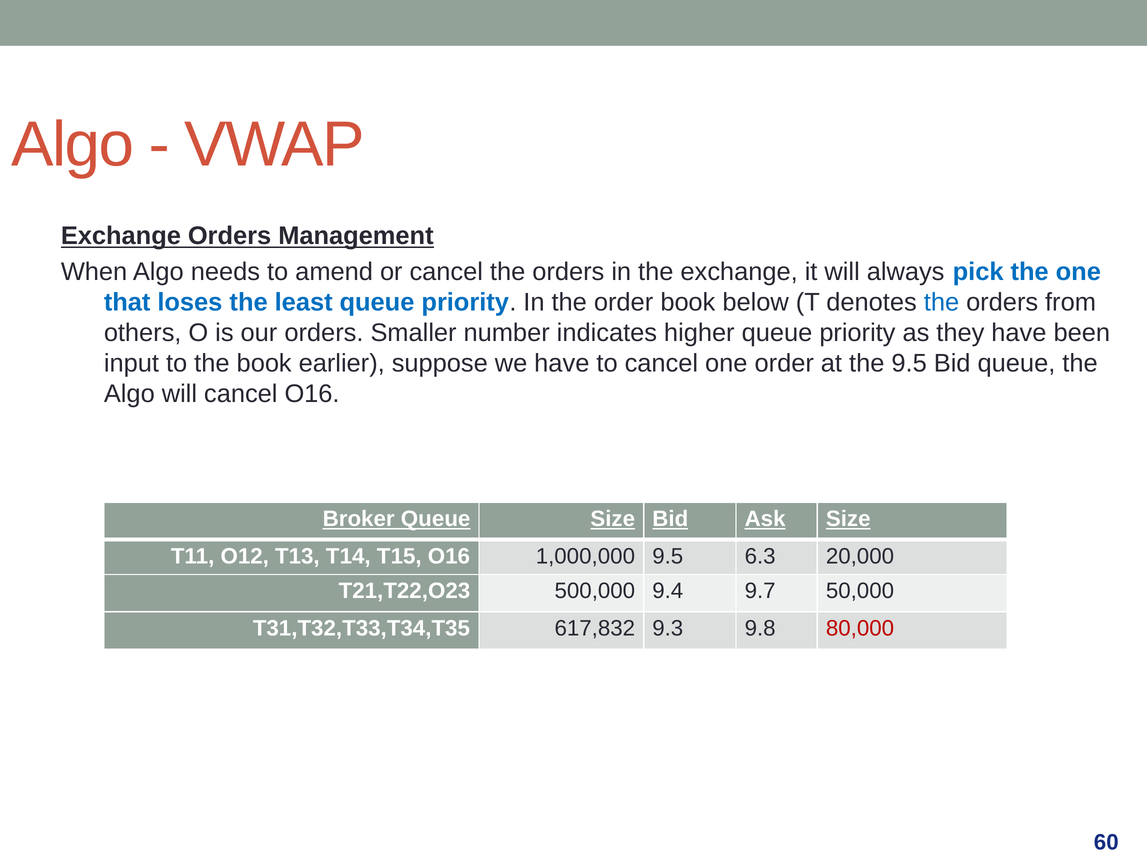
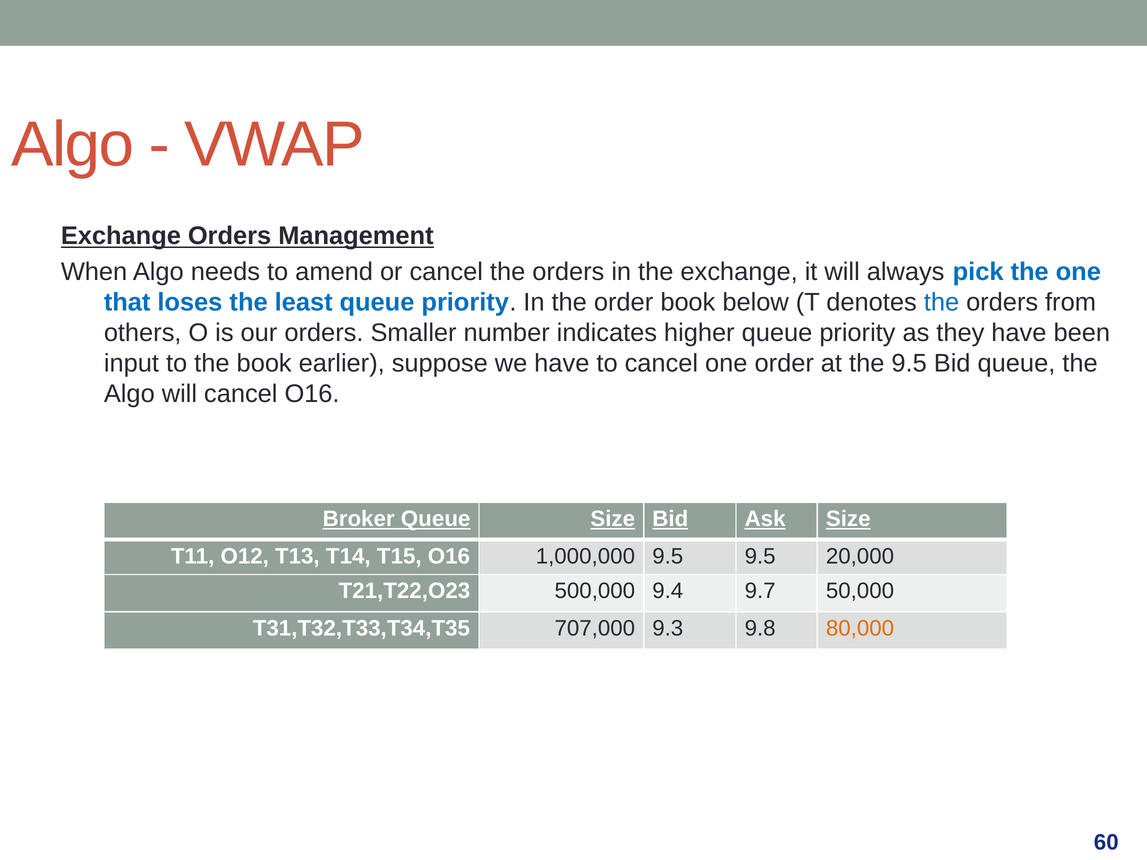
9.5 6.3: 6.3 -> 9.5 (760, 556)
617,832: 617,832 -> 707,000 (595, 629)
80,000 colour: red -> orange (860, 629)
